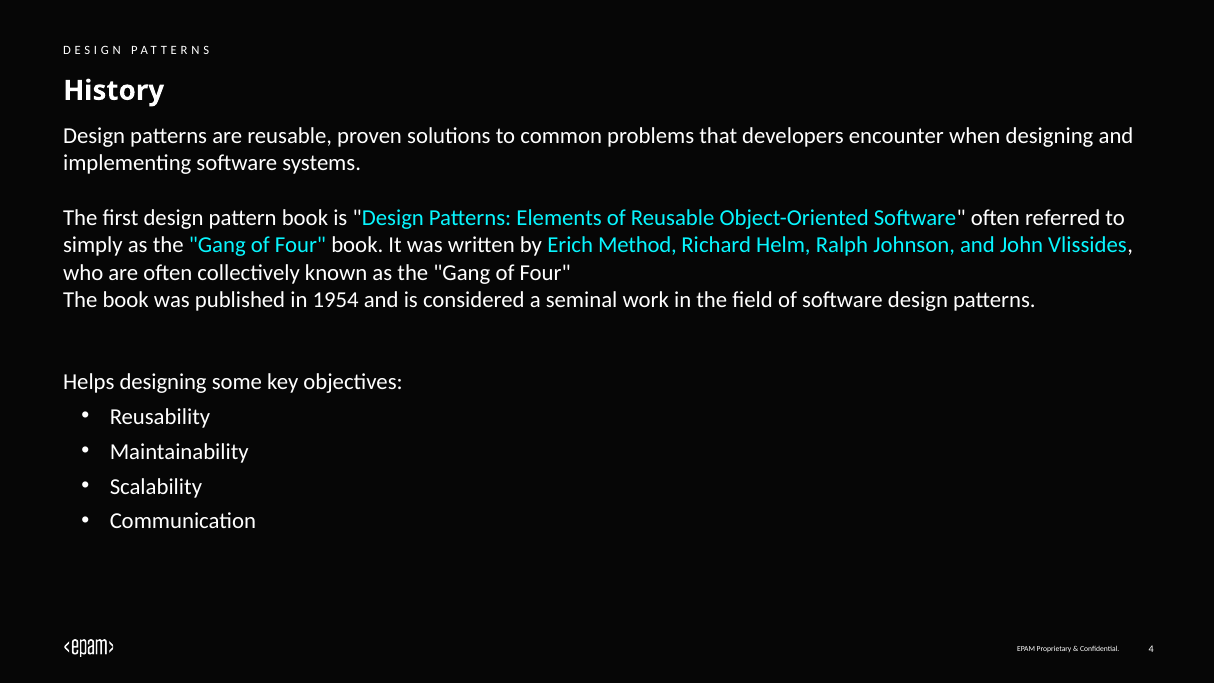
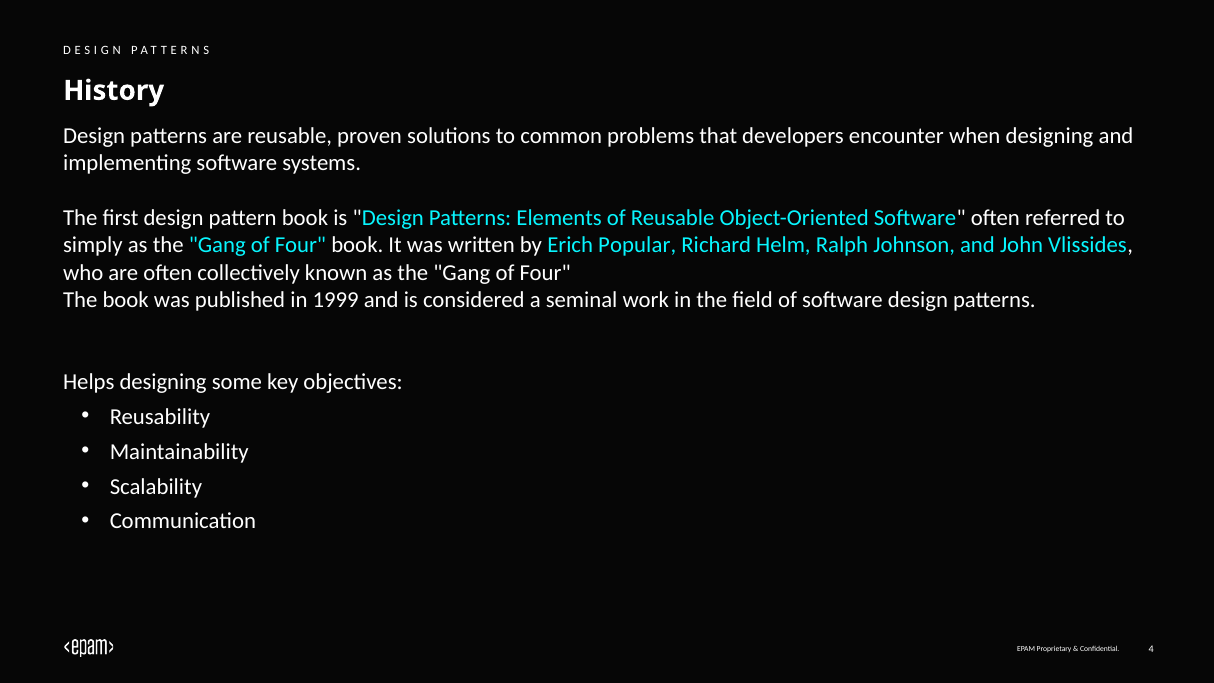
Method: Method -> Popular (637, 245)
1954: 1954 -> 1999 (336, 300)
